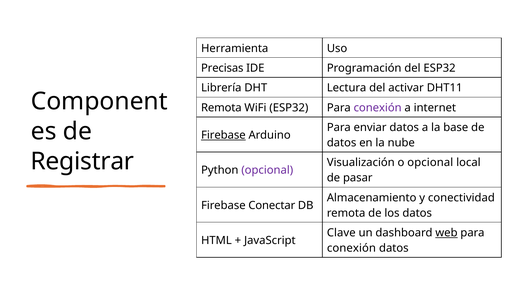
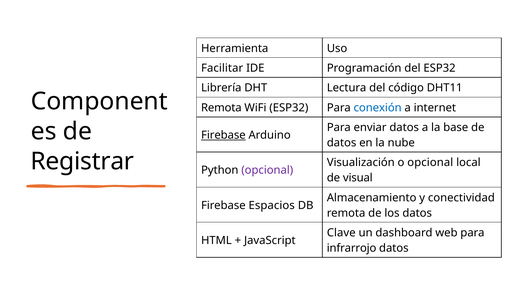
Precisas: Precisas -> Facilitar (222, 68)
activar: activar -> código (406, 88)
conexión colour: purple -> blue (378, 108)
pasar: pasar -> visual (358, 178)
Conectar: Conectar -> Espacios (272, 206)
web underline: present -> none (446, 233)
conexión: conexión -> infrarrojo (352, 249)
